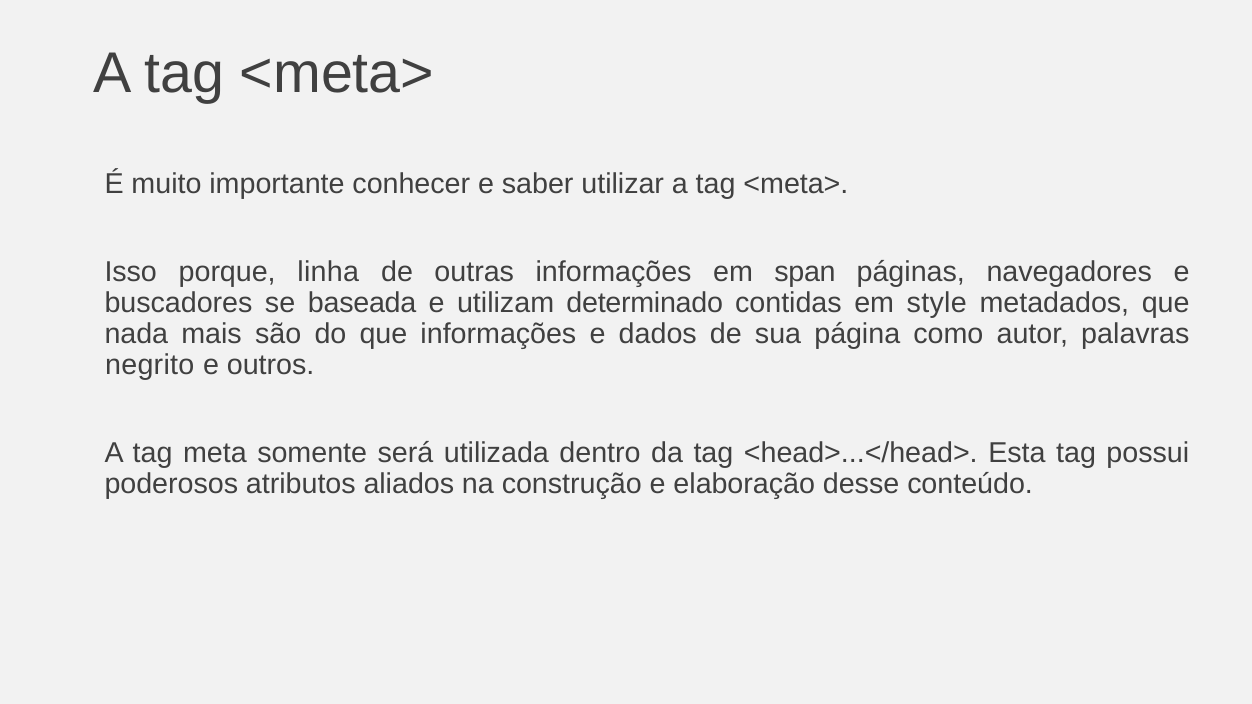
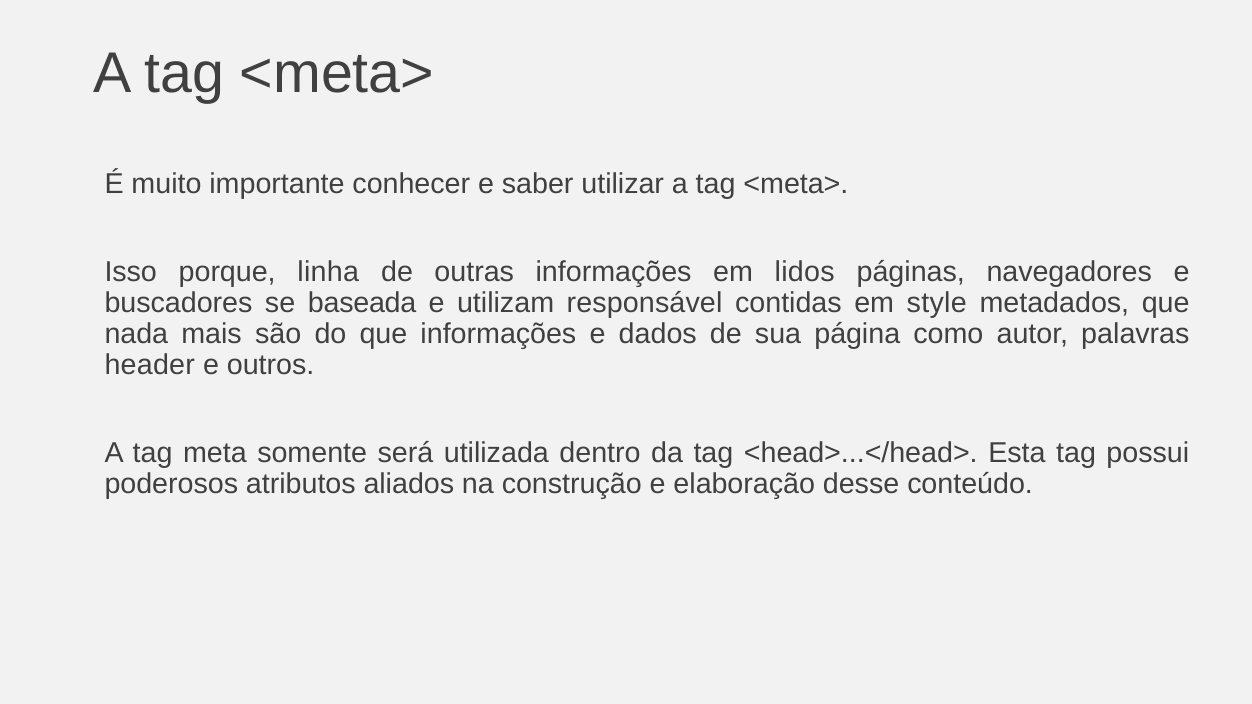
span: span -> lidos (805, 272)
determinado: determinado -> responsável (645, 303)
negrito: negrito -> header (150, 365)
